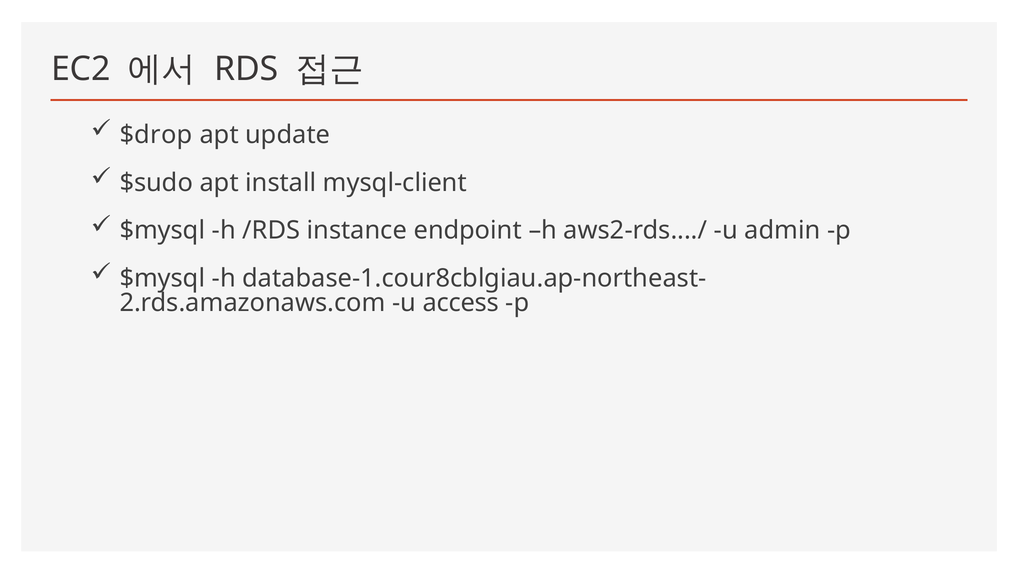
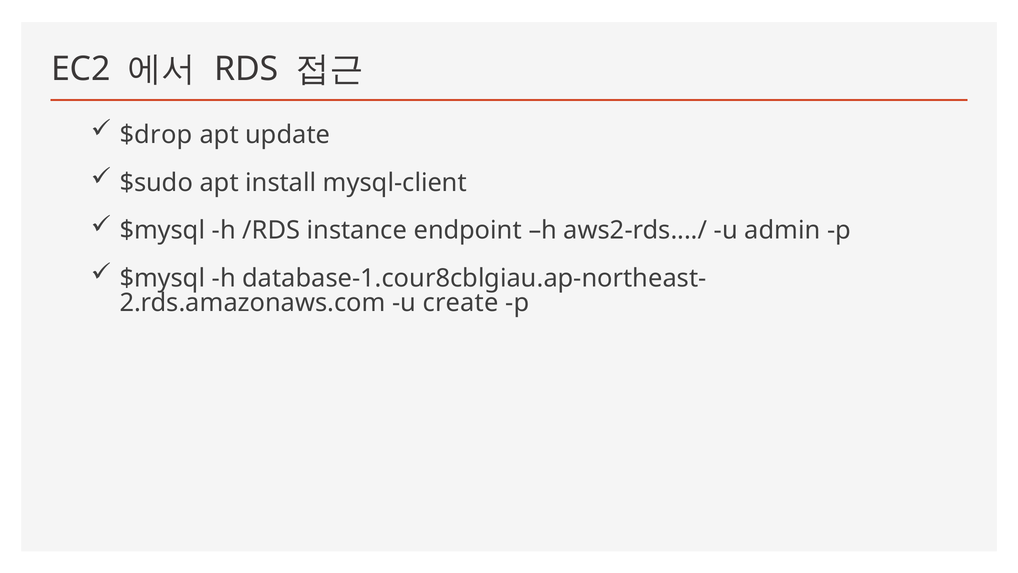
access: access -> create (461, 303)
